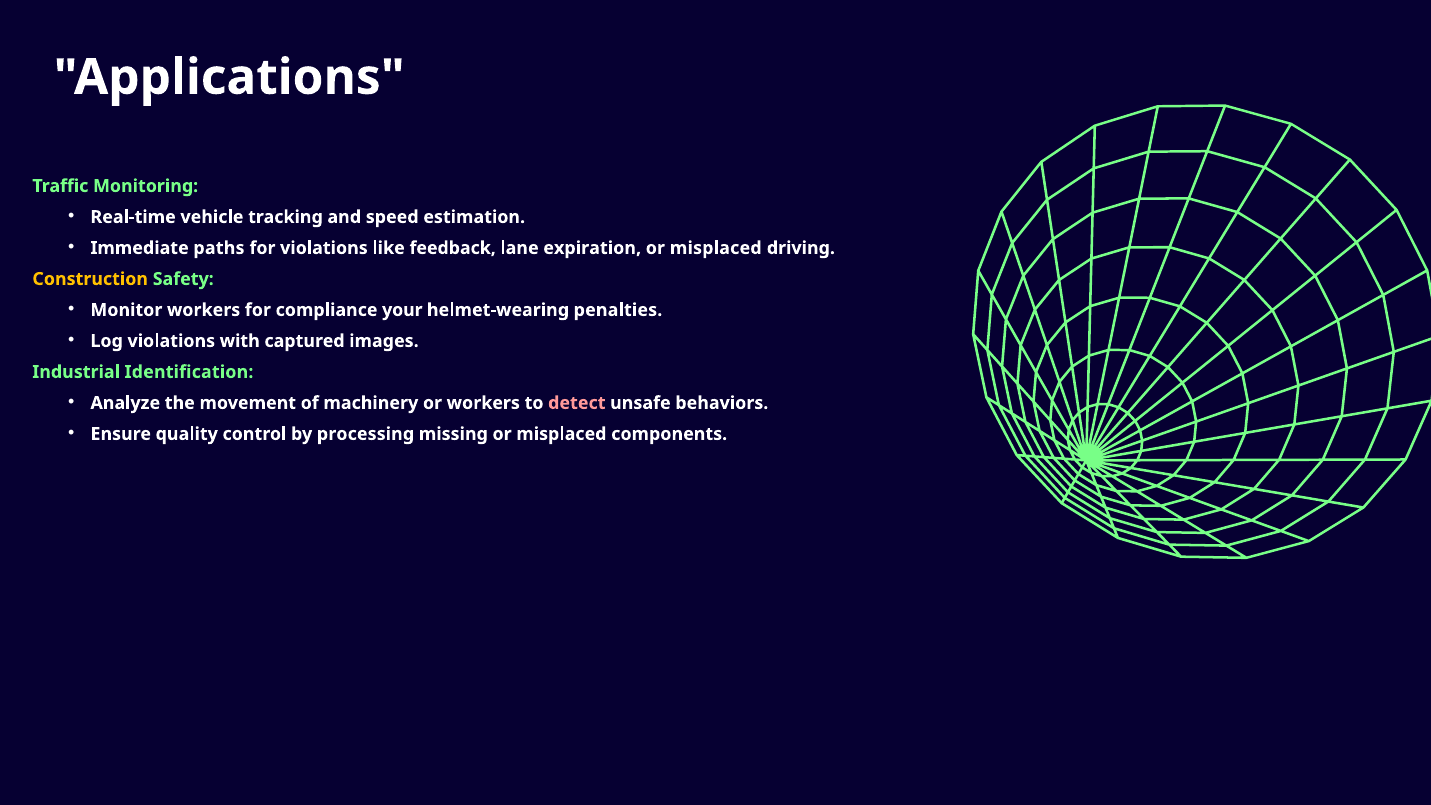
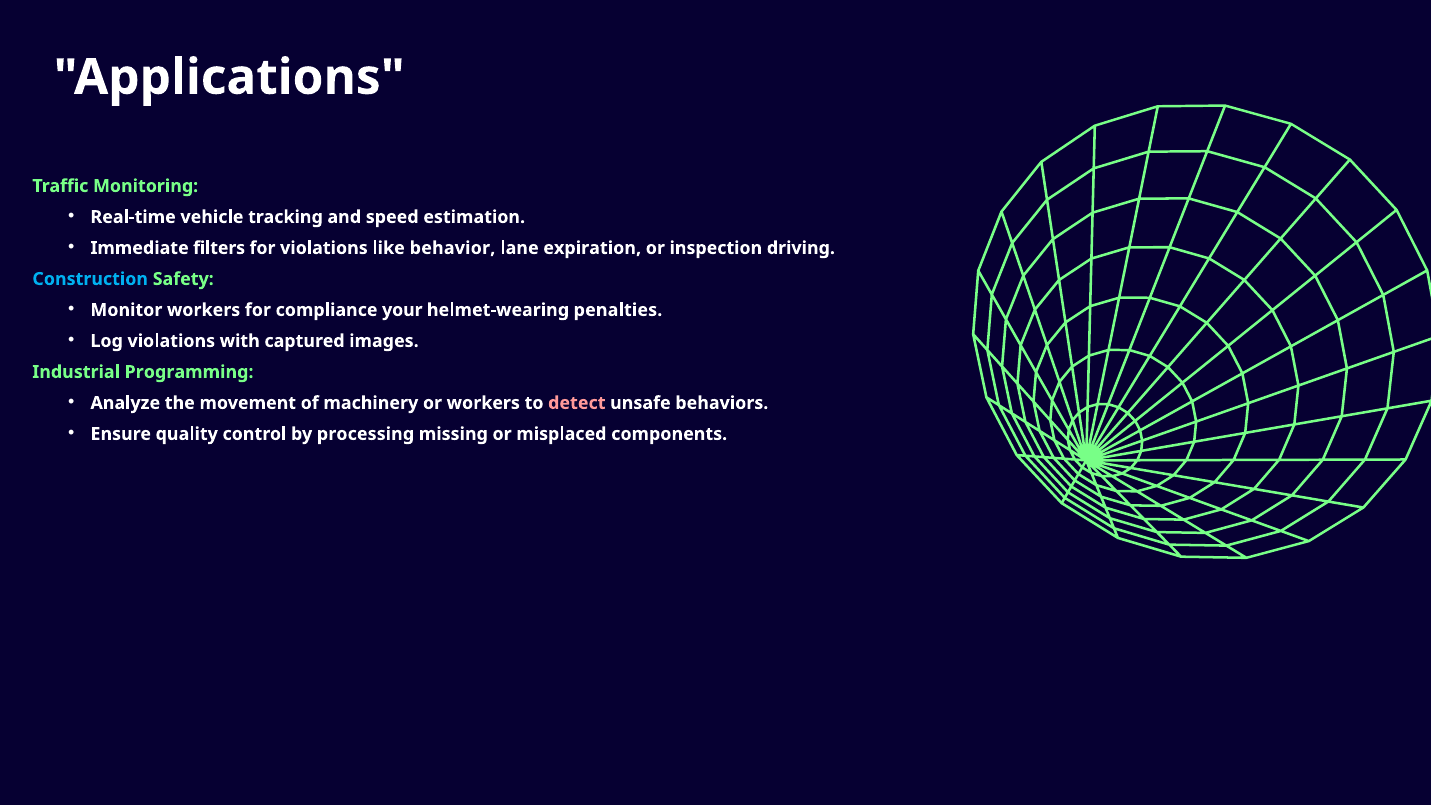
paths: paths -> filters (219, 248)
feedback: feedback -> behavior (452, 248)
misplaced: misplaced -> inspection (716, 248)
Construction colour: yellow -> light blue (90, 279)
Identification: Identification -> Programming (189, 372)
